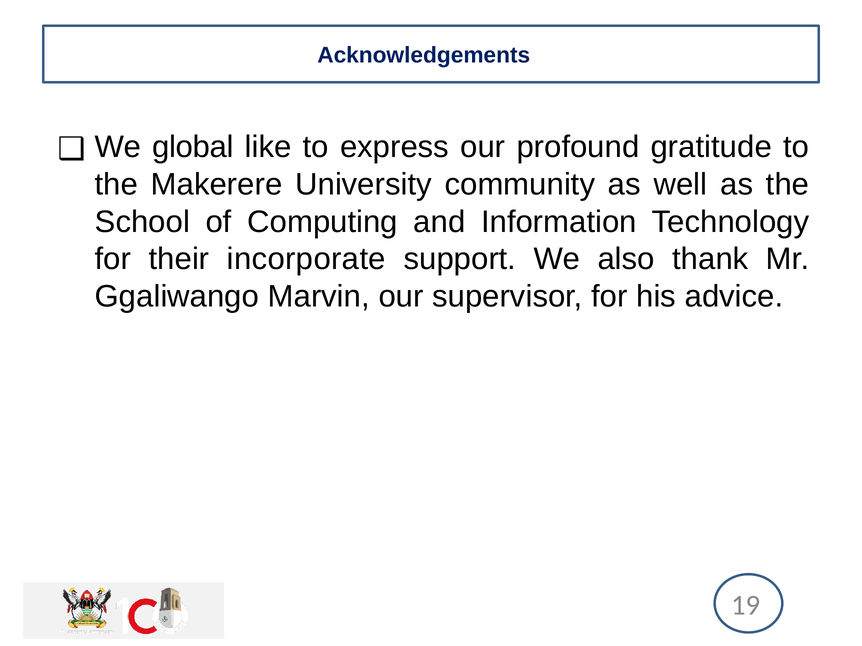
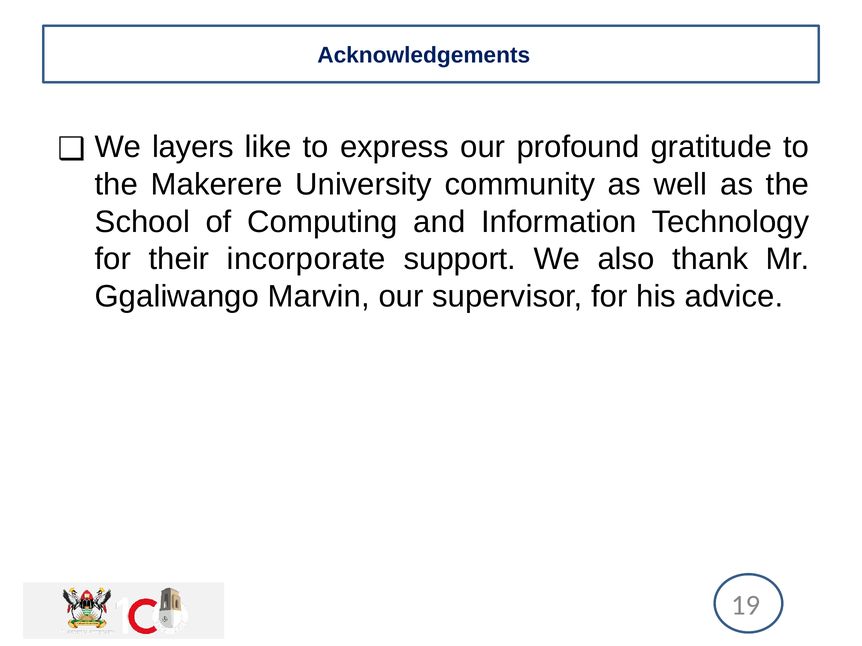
global: global -> layers (193, 147)
